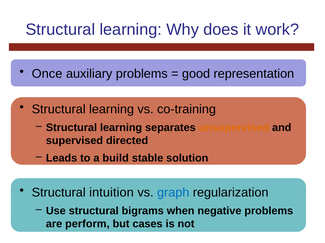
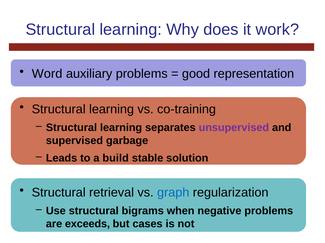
Once: Once -> Word (47, 74)
unsupervised colour: orange -> purple (234, 128)
directed: directed -> garbage (127, 141)
intuition: intuition -> retrieval (112, 193)
perform: perform -> exceeds (87, 225)
